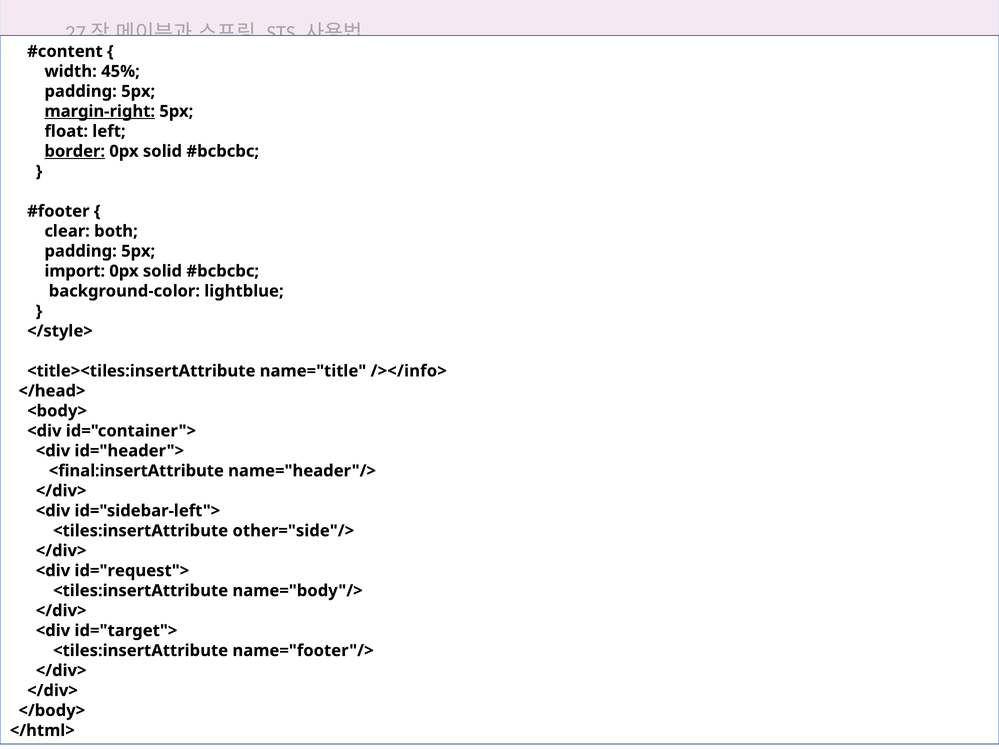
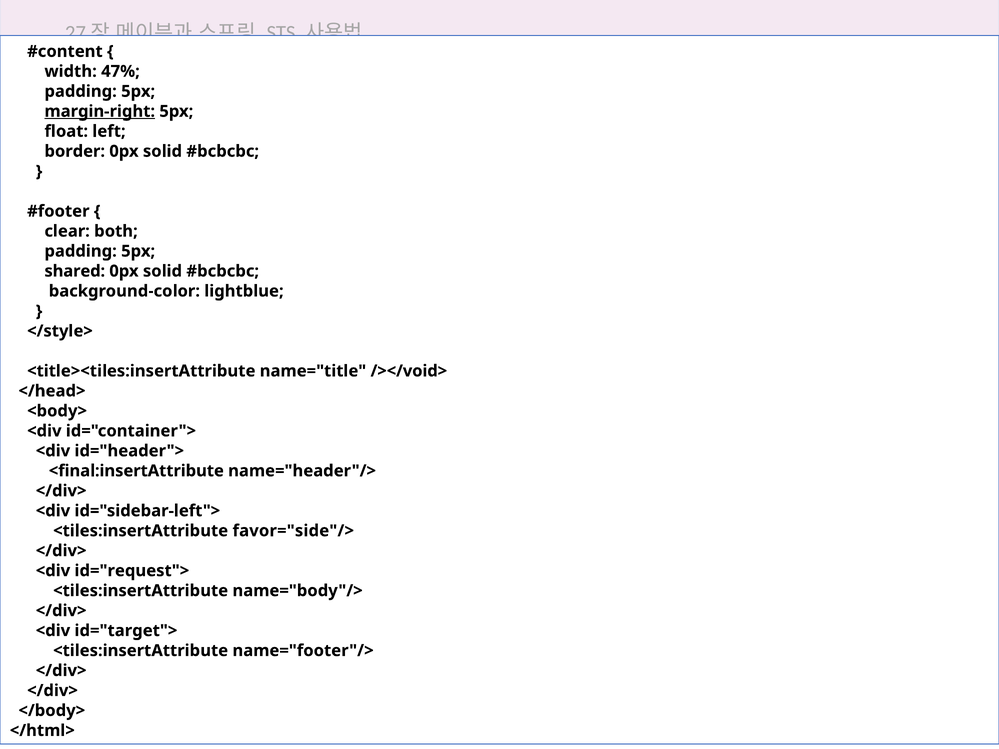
45%: 45% -> 47% (121, 71)
border underline: present -> none (75, 151)
import: import -> shared (75, 271)
/></info>: /></info> -> /></void> (409, 371)
other="side"/>: other="side"/> -> favor="side"/> (293, 531)
